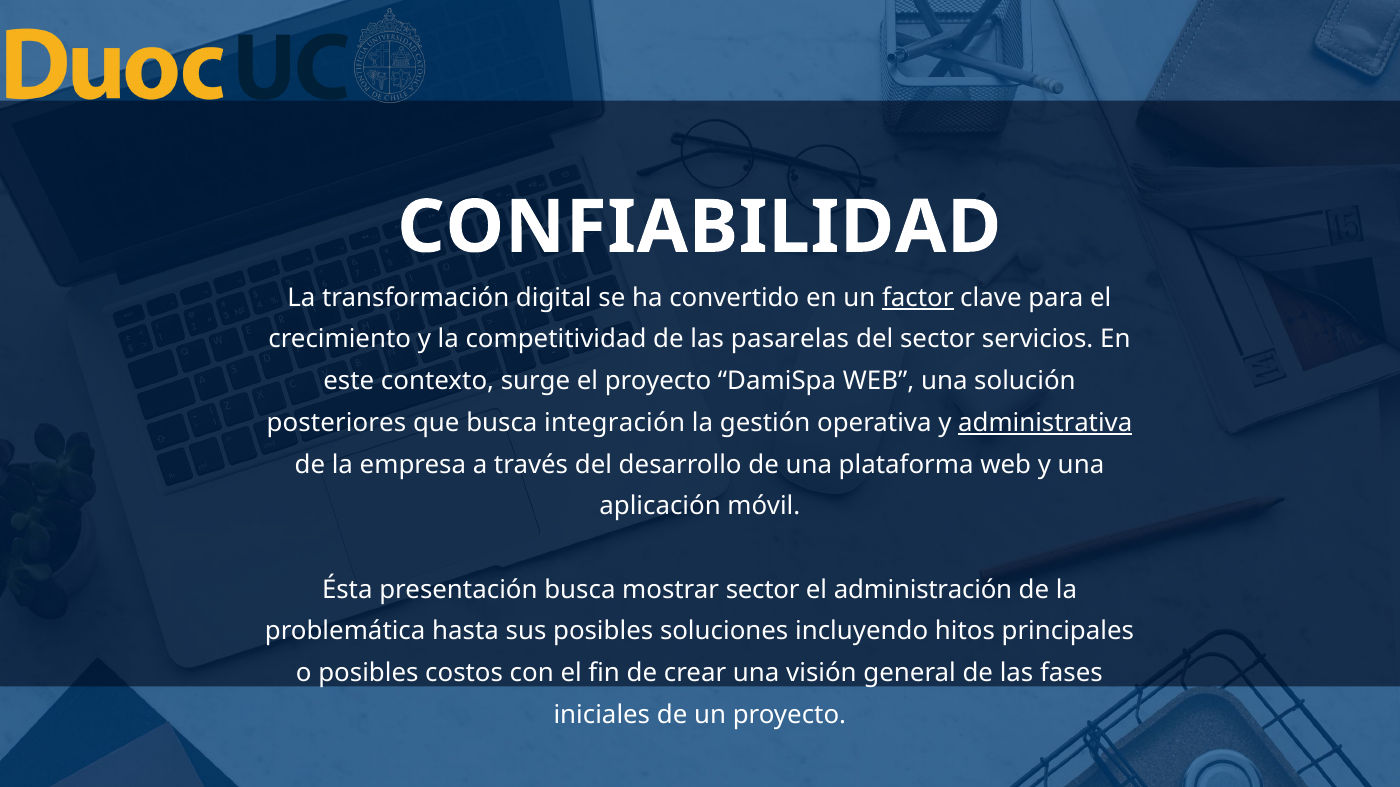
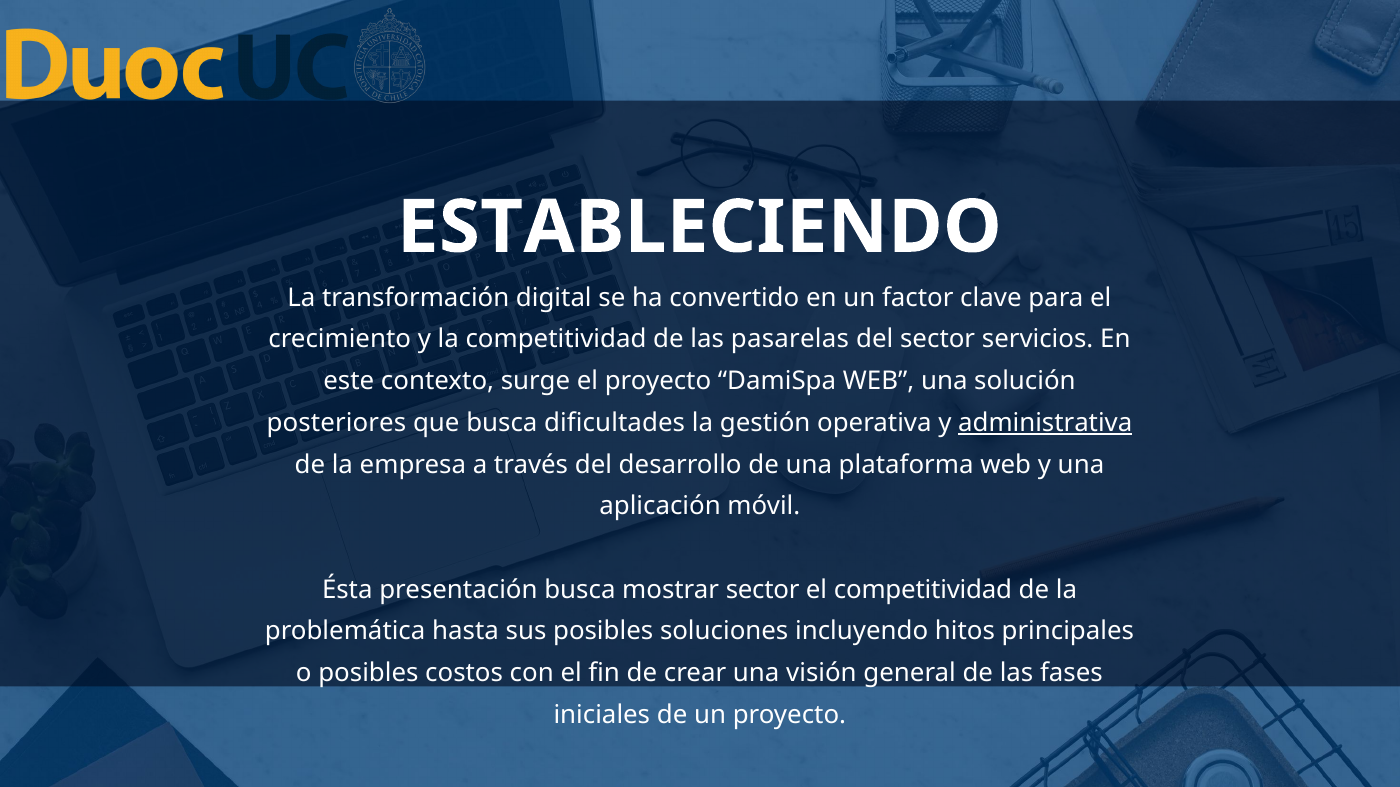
CONFIABILIDAD: CONFIABILIDAD -> ESTABLECIENDO (699, 227)
factor underline: present -> none (918, 298)
integración: integración -> dificultades (615, 423)
el administración: administración -> competitividad (923, 590)
